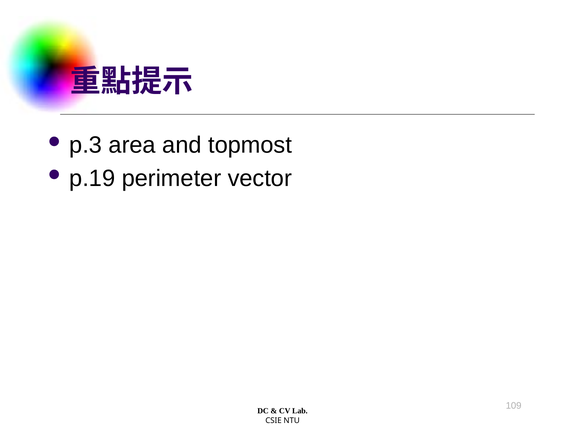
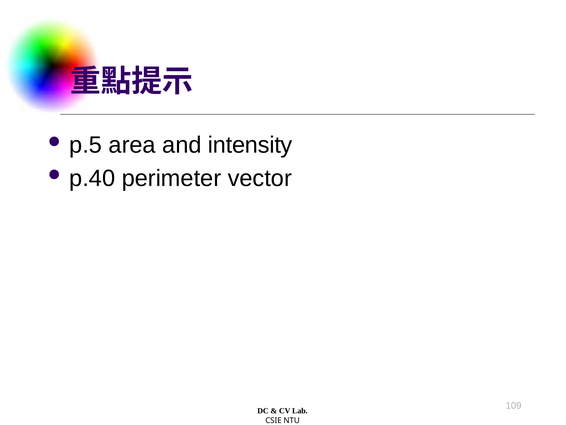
p.3: p.3 -> p.5 (86, 145)
topmost: topmost -> intensity (250, 145)
p.19: p.19 -> p.40 (92, 178)
